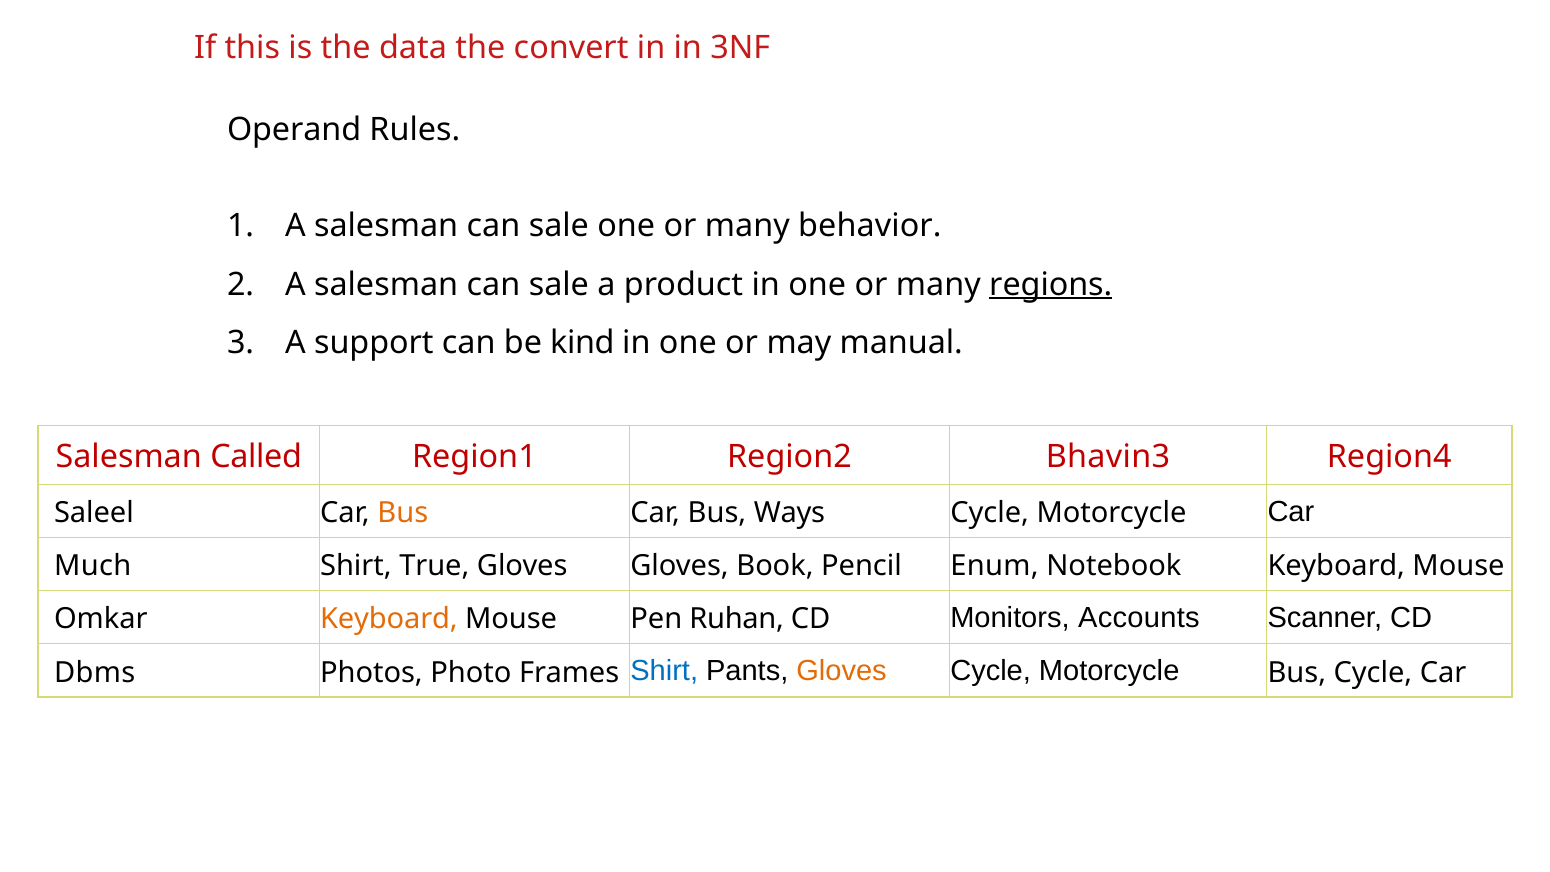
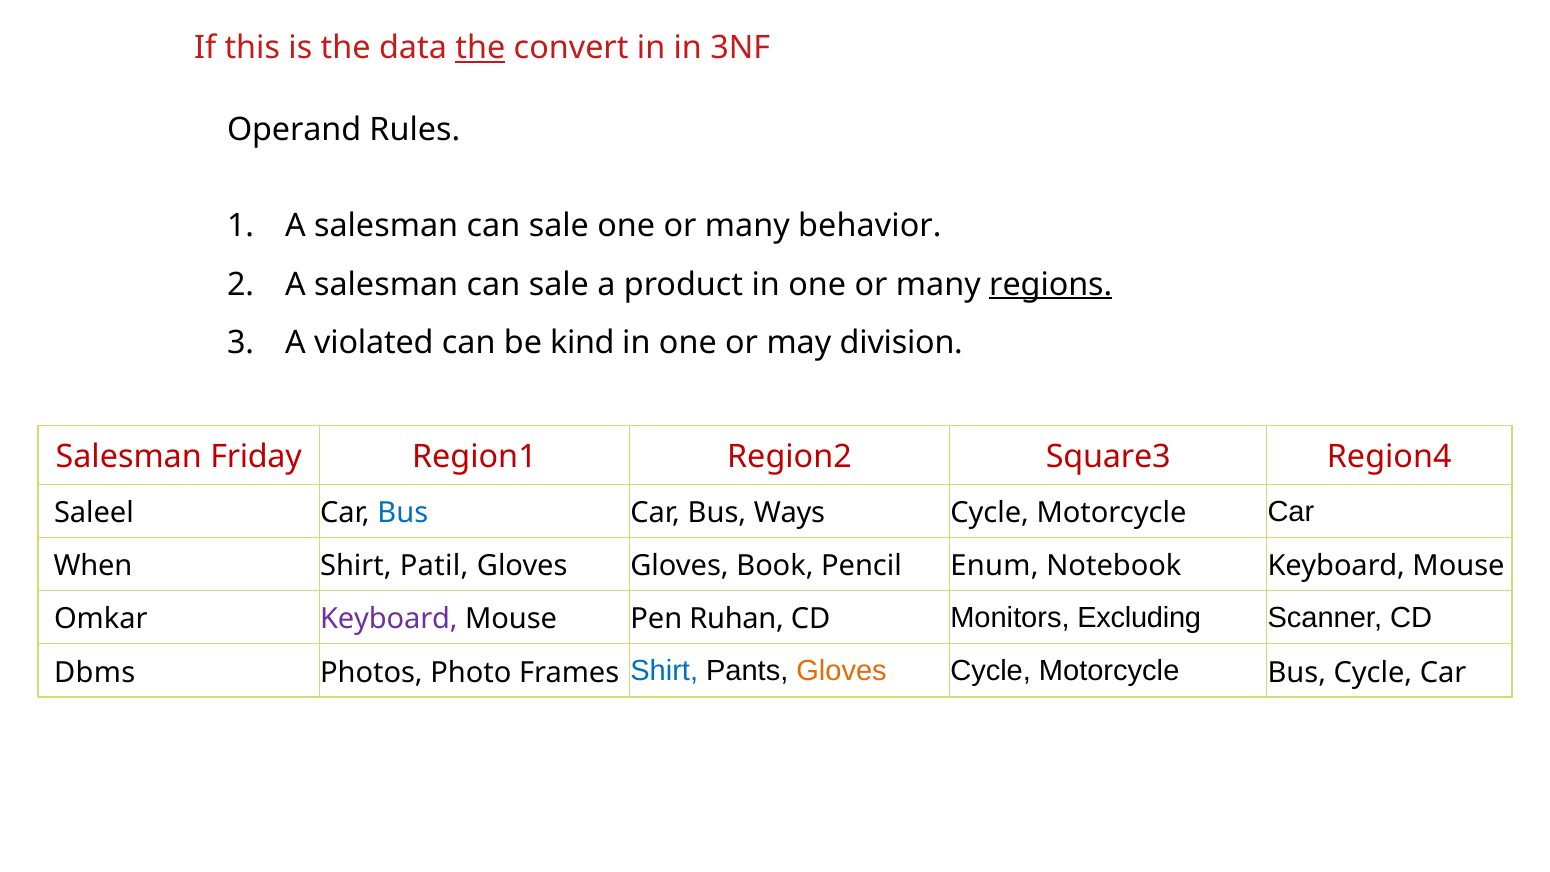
the underline: none -> present (480, 48)
support: support -> violated (374, 343)
manual: manual -> division (901, 343)
Called: Called -> Friday (256, 457)
Bhavin3: Bhavin3 -> Square3 (1108, 457)
Bus colour: orange -> blue (403, 513)
Much: Much -> When (93, 566)
True: True -> Patil (434, 566)
Keyboard colour: orange -> purple (389, 619)
Accounts: Accounts -> Excluding (1139, 618)
